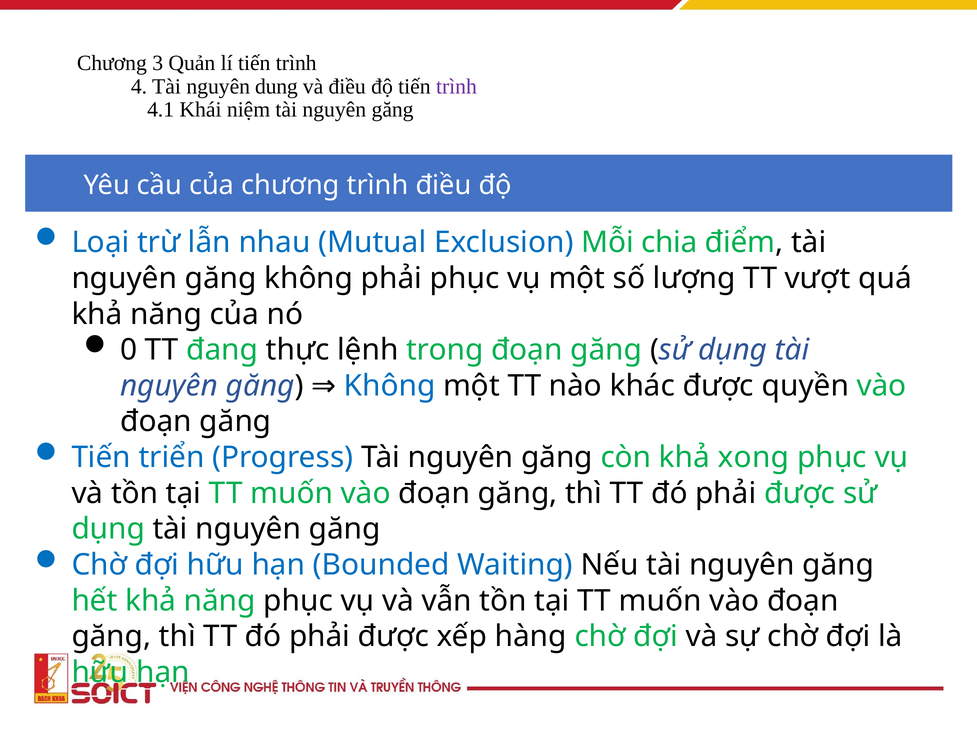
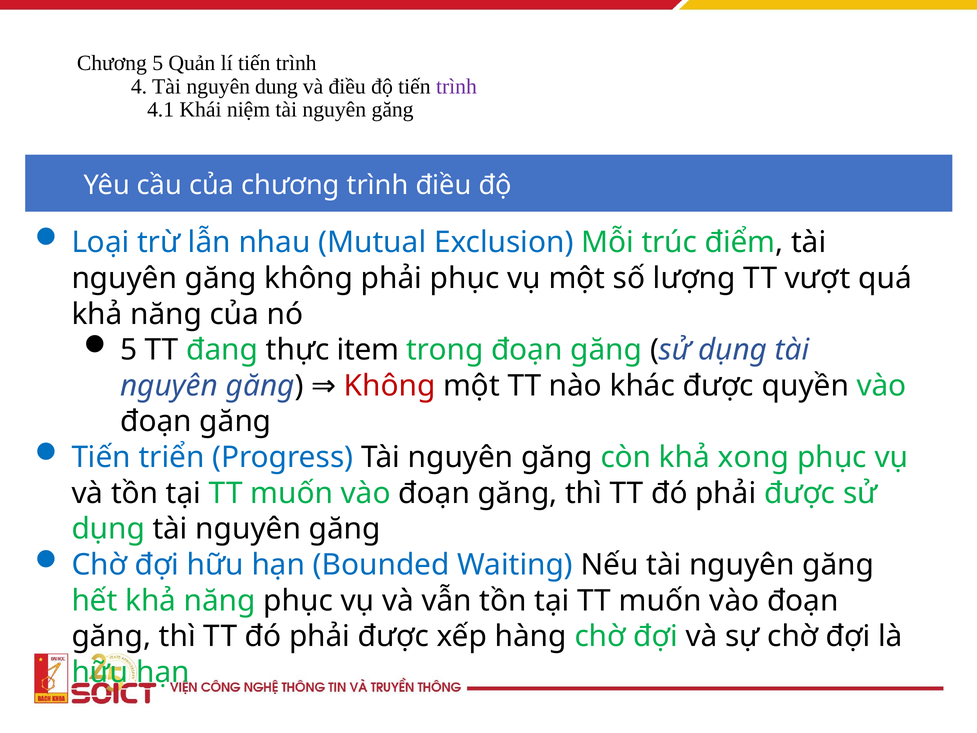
Chương 3: 3 -> 5 (158, 63)
chia: chia -> trúc (669, 242)
0: 0 -> 5 (129, 350)
lệnh: lệnh -> item (368, 350)
Không colour: blue -> red (390, 386)
